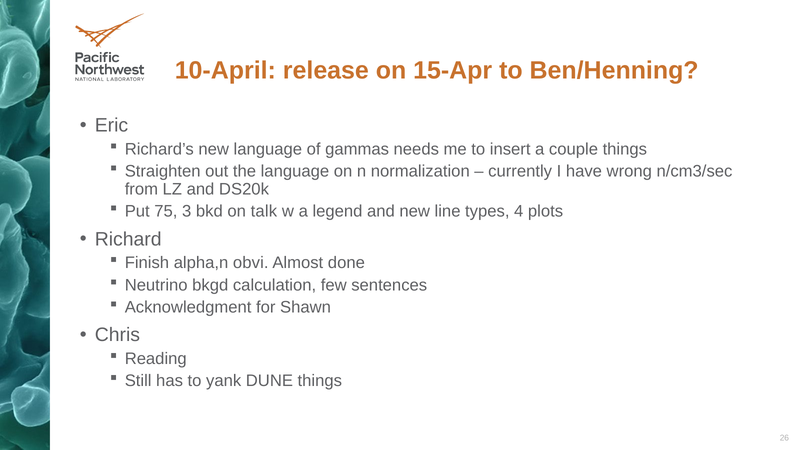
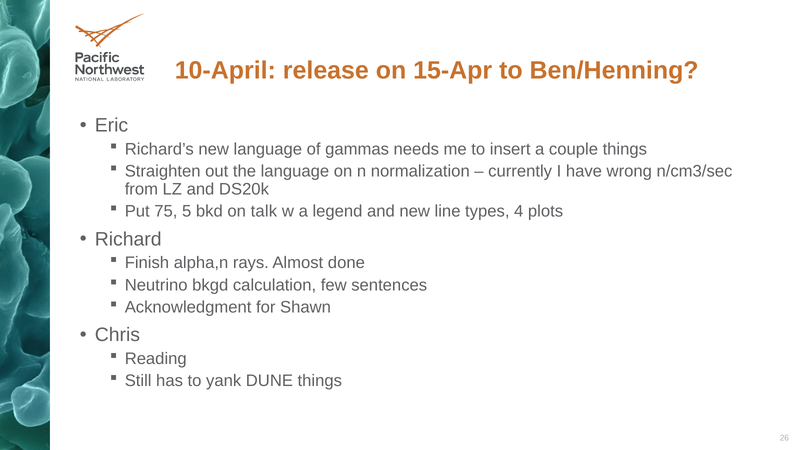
3: 3 -> 5 (187, 211)
obvi: obvi -> rays (251, 263)
